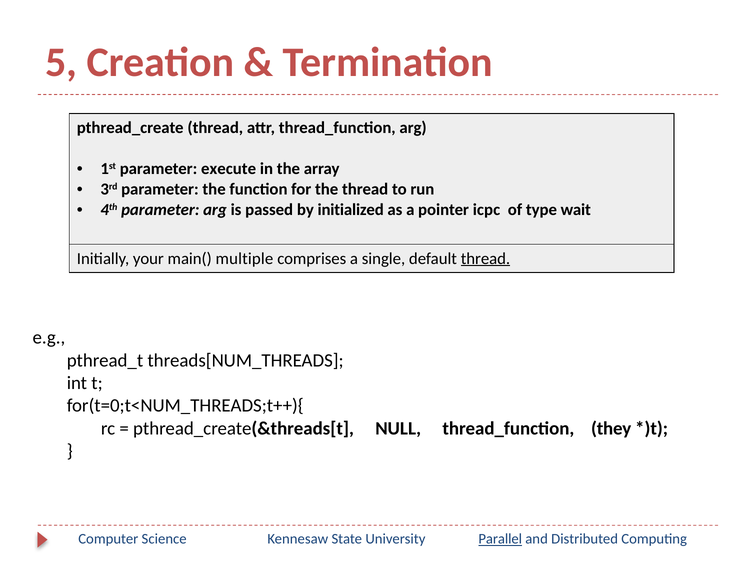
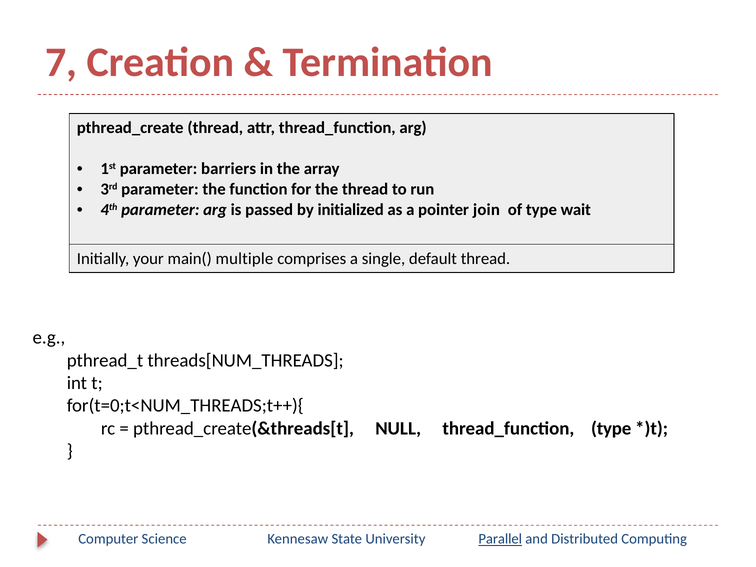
5: 5 -> 7 (61, 62)
execute: execute -> barriers (229, 169)
icpc: icpc -> join (486, 210)
thread underline: present -> none (485, 258)
thread_function they: they -> type (611, 428)
